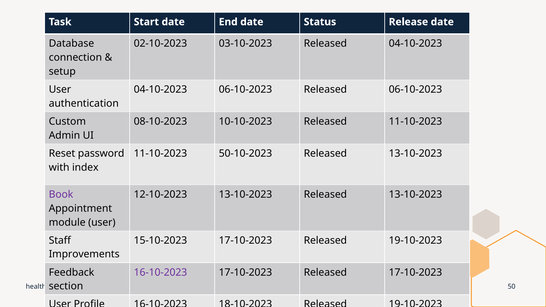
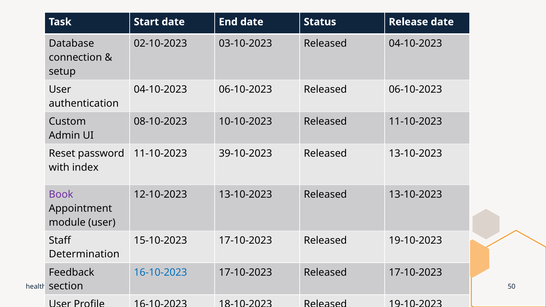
50-10-2023: 50-10-2023 -> 39-10-2023 (245, 153)
Improvements: Improvements -> Determination (84, 254)
16-10-2023 colour: purple -> blue (160, 272)
